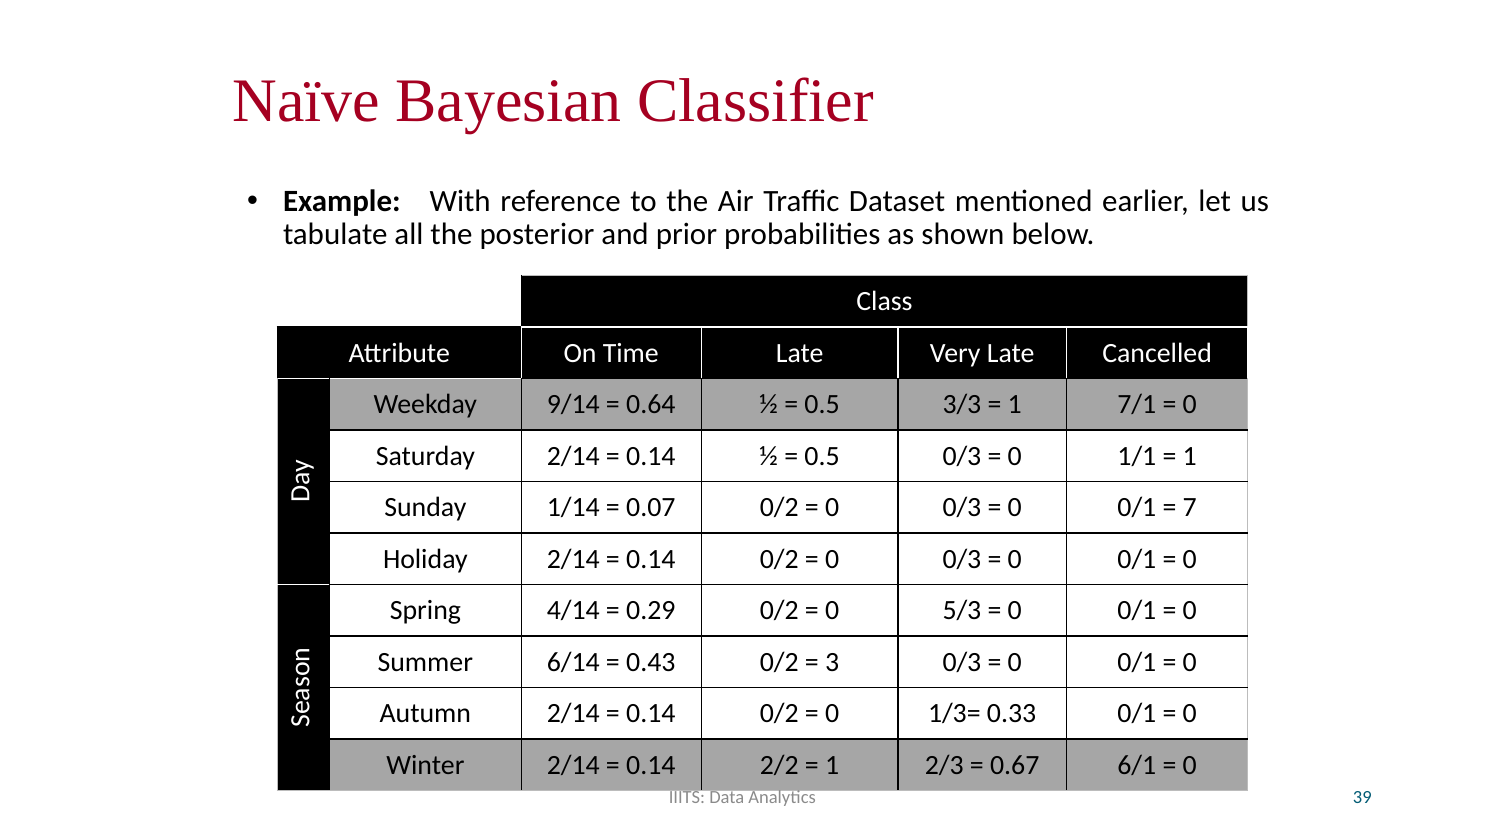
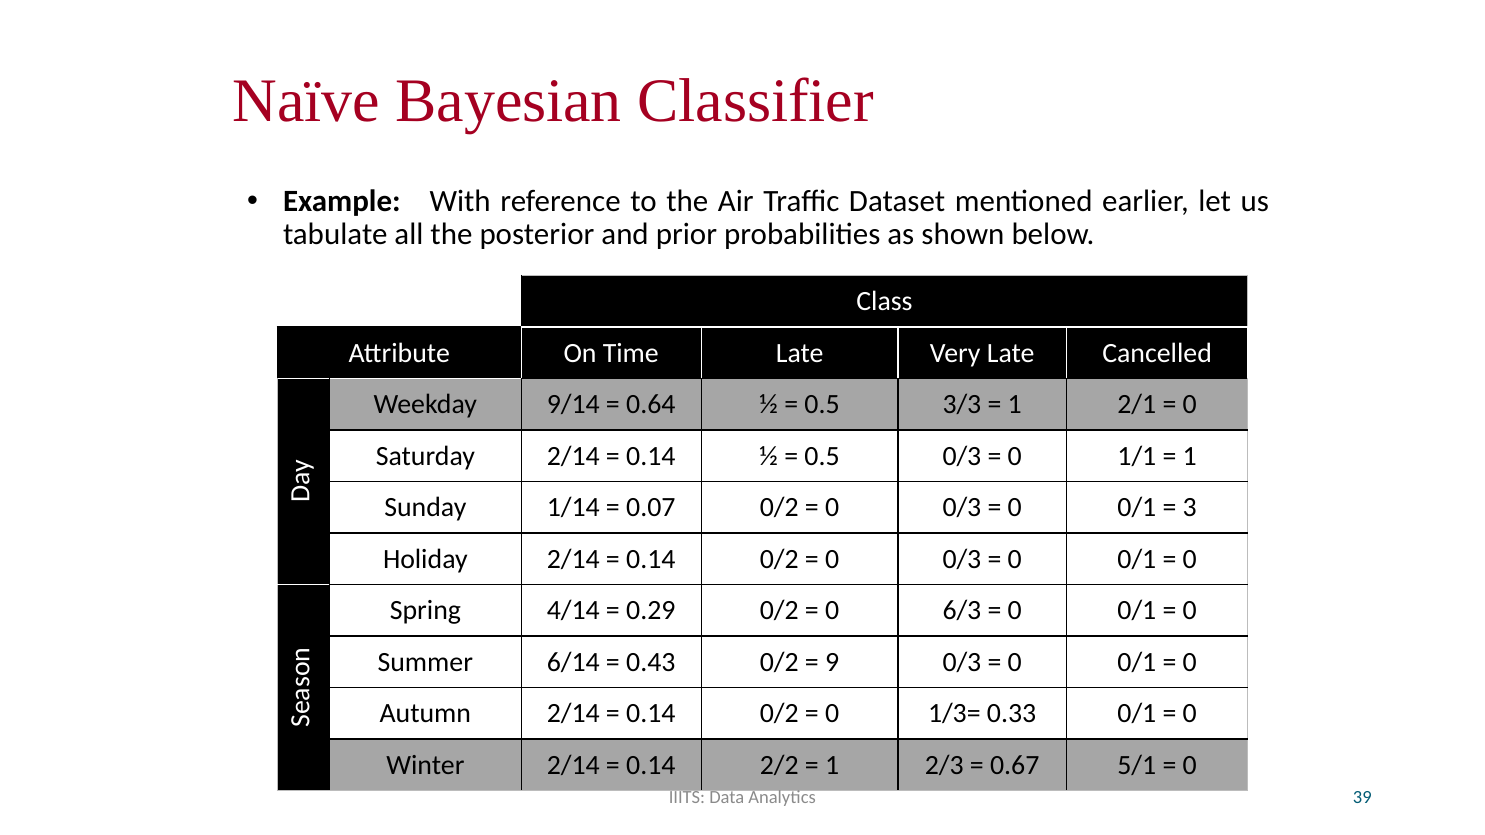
7/1: 7/1 -> 2/1 (1137, 405)
7: 7 -> 3 (1190, 508)
5/3: 5/3 -> 6/3 (962, 611)
3: 3 -> 9 (832, 662)
6/1: 6/1 -> 5/1 (1137, 765)
